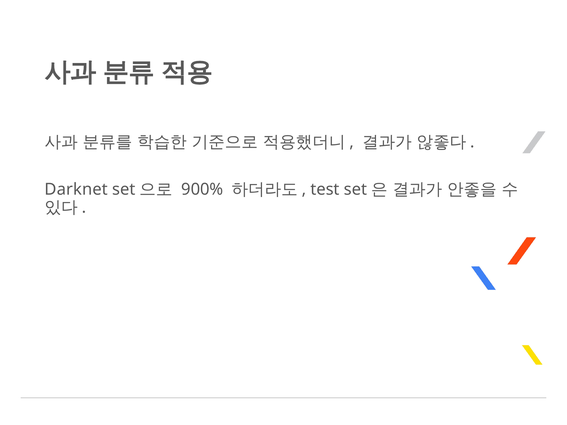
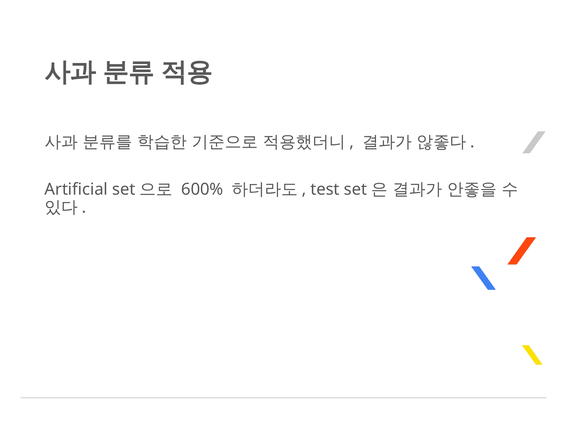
Darknet: Darknet -> Artificial (76, 190)
900%: 900% -> 600% (202, 190)
